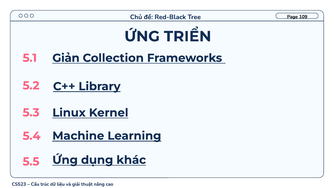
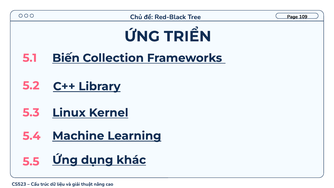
Giản: Giản -> Biến (66, 58)
